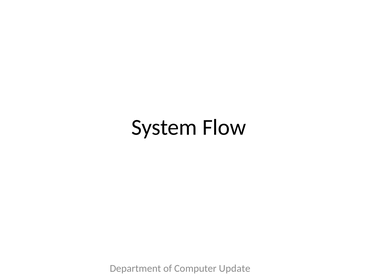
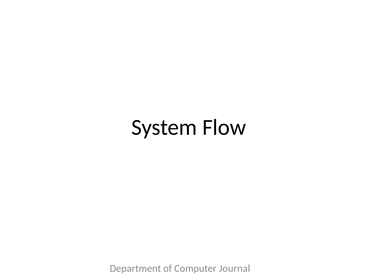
Update: Update -> Journal (235, 268)
